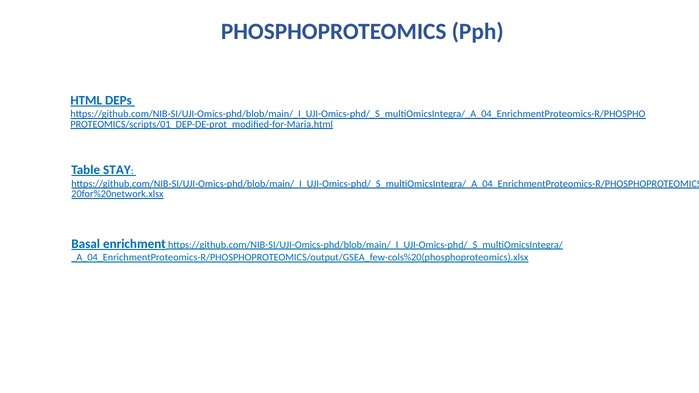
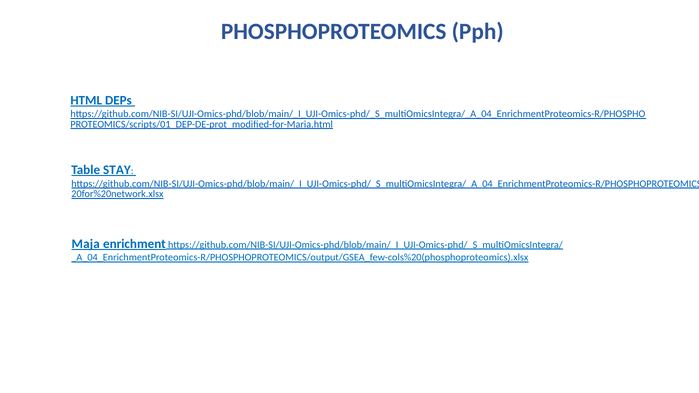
Basal: Basal -> Maja (86, 244)
